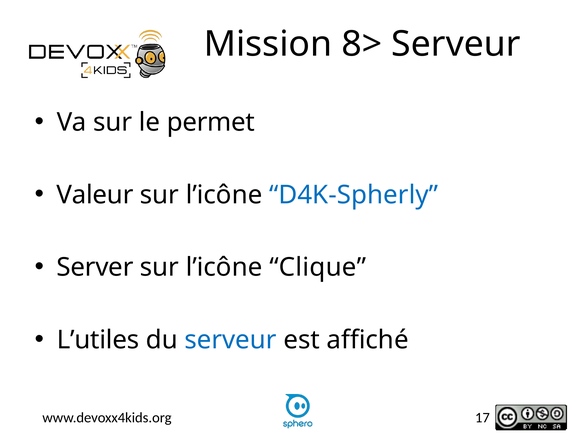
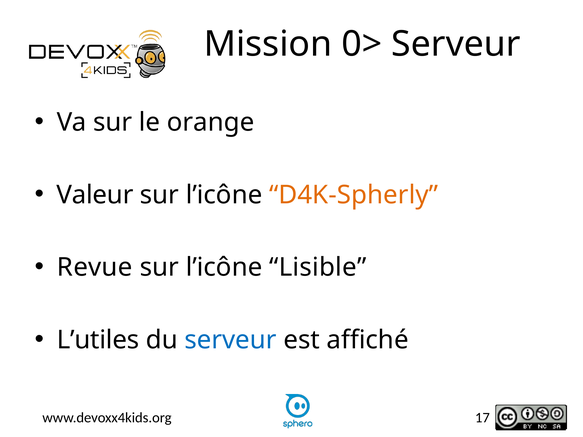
8>: 8> -> 0> (362, 44)
permet: permet -> orange (211, 122)
D4K-Spherly colour: blue -> orange (354, 195)
Server: Server -> Revue (95, 268)
Clique: Clique -> Lisible (318, 268)
